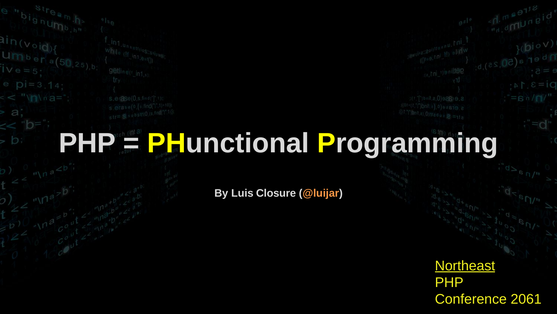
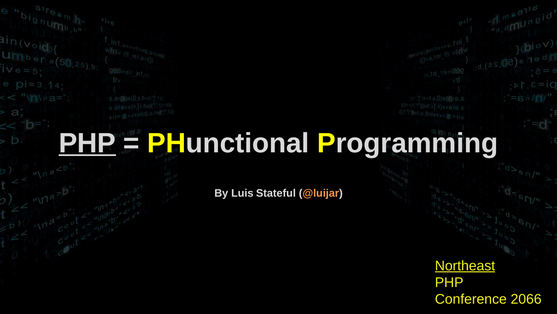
PHP underline: none -> present (87, 143)
Closure: Closure -> Stateful (276, 193)
2061: 2061 -> 2066 (526, 299)
